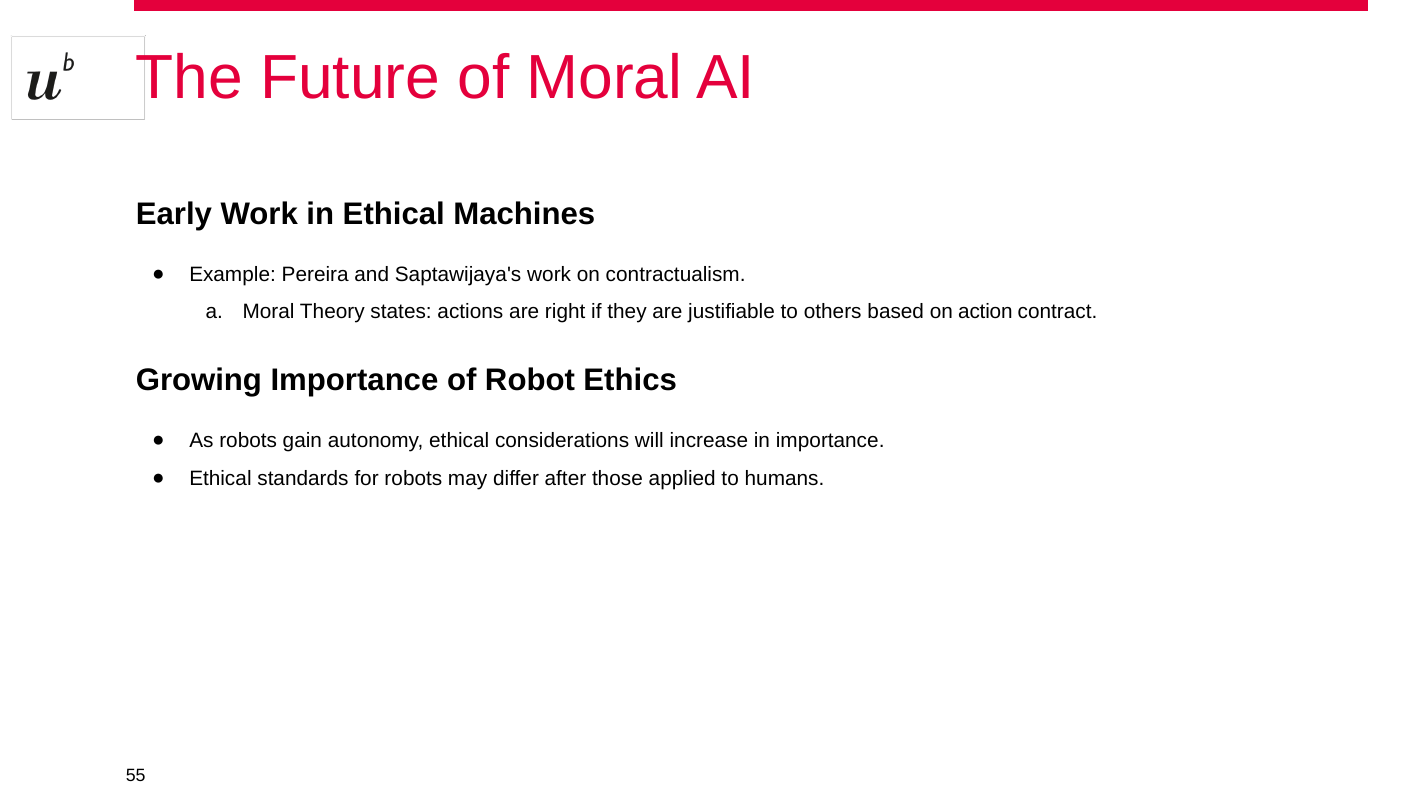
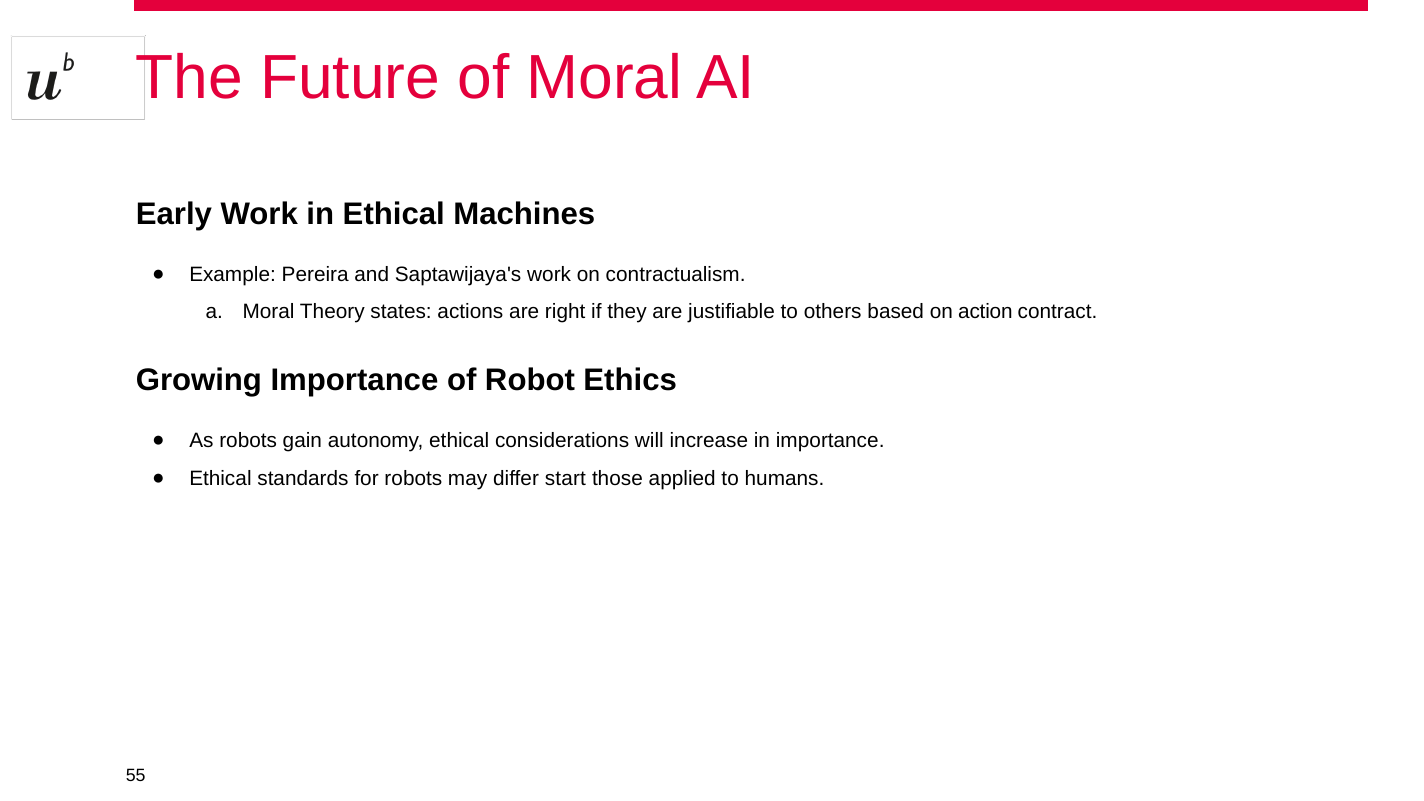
after: after -> start (565, 478)
